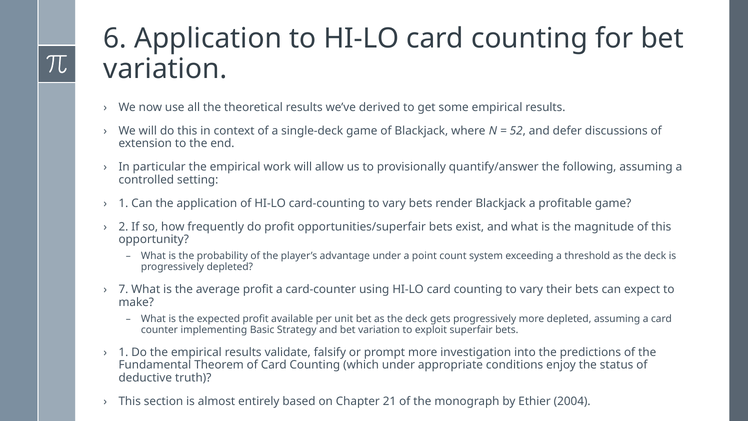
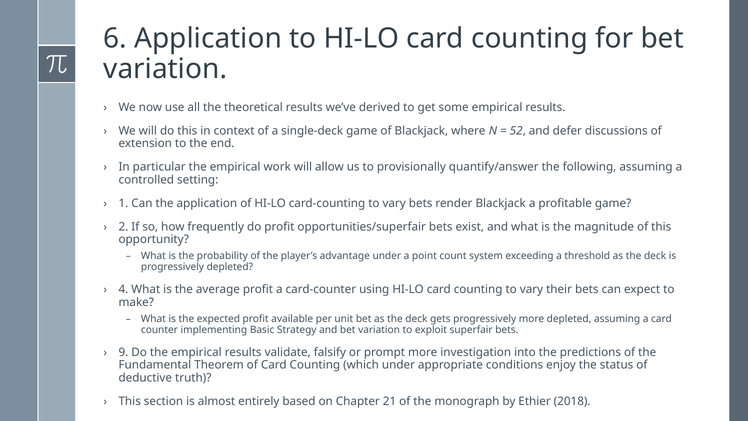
7: 7 -> 4 (123, 290)
1: 1 -> 9 (123, 352)
2004: 2004 -> 2018 (572, 401)
